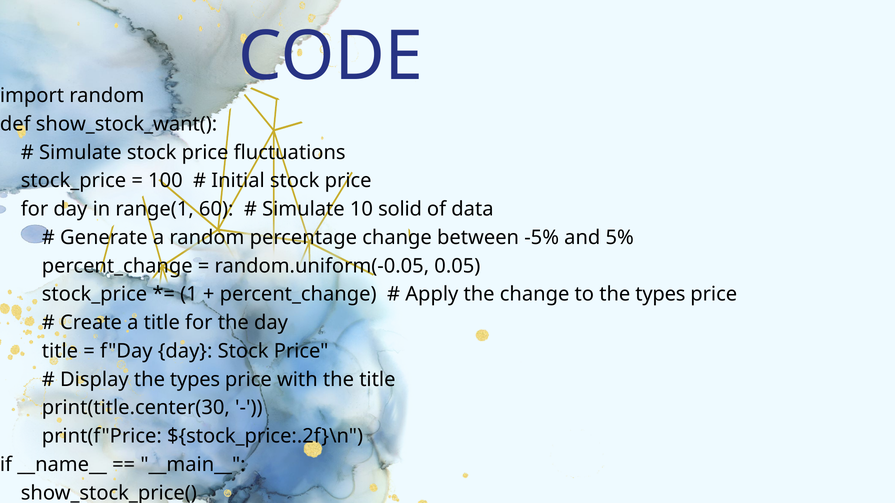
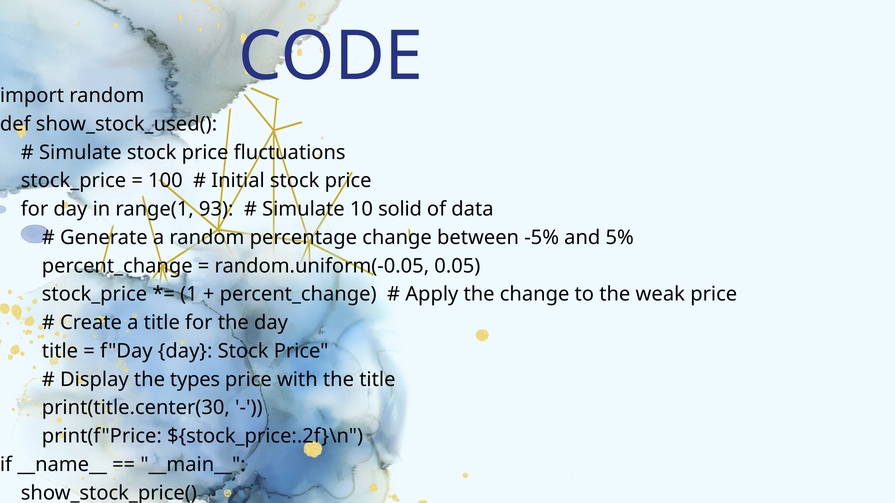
show_stock_want(: show_stock_want( -> show_stock_used( (127, 124)
60: 60 -> 93 (216, 209)
to the types: types -> weak (660, 295)
